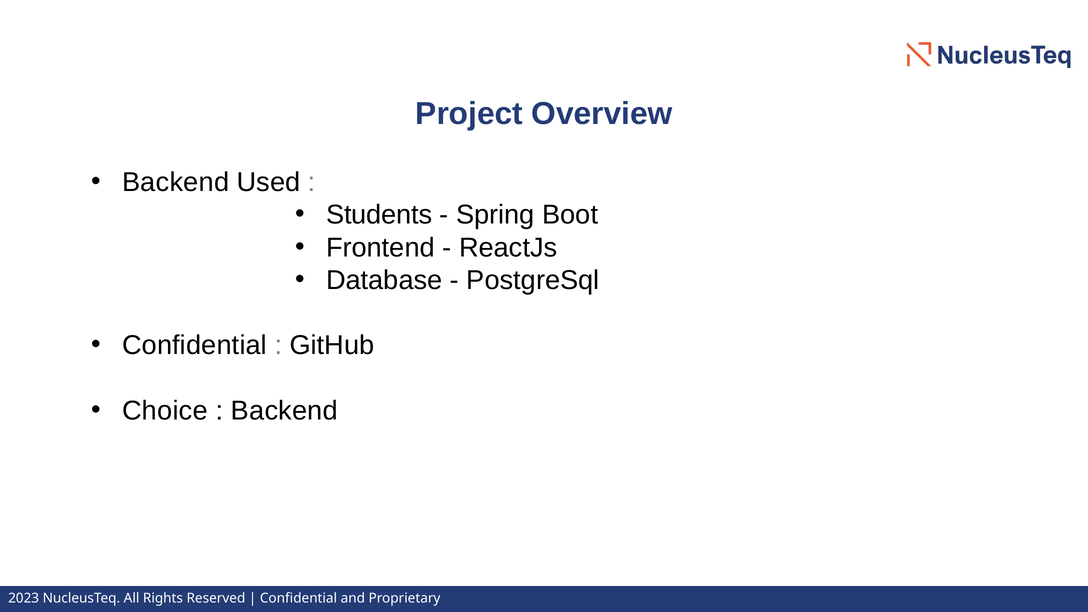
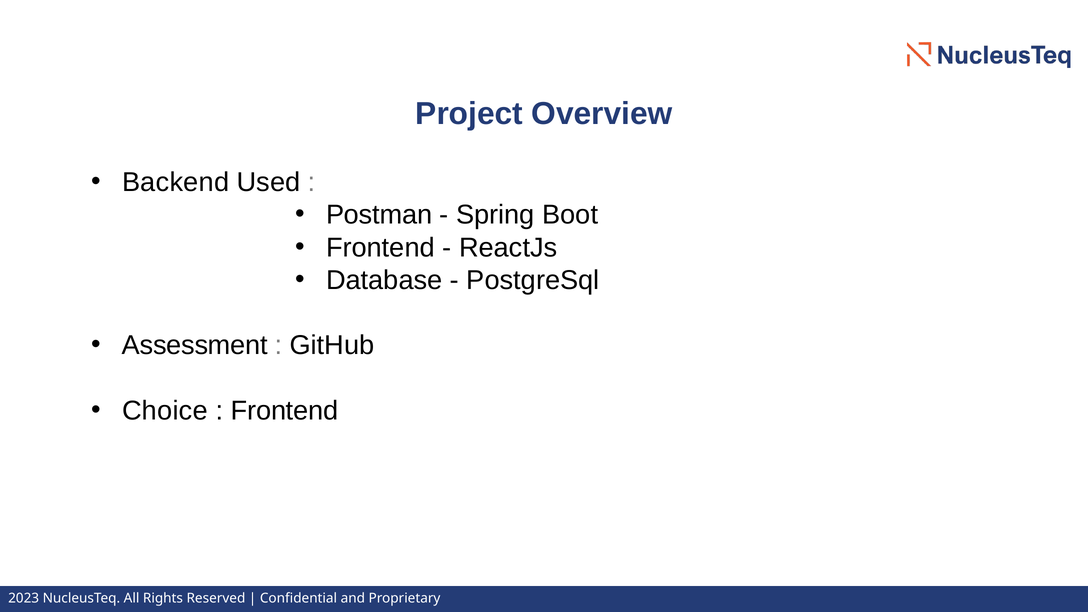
Students: Students -> Postman (379, 215)
Confidential: Confidential -> Assessment (195, 345)
Backend: Backend -> Frontend (285, 411)
